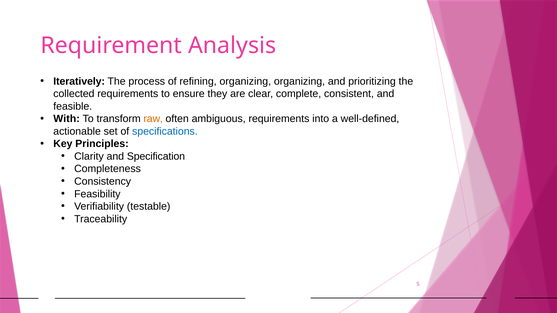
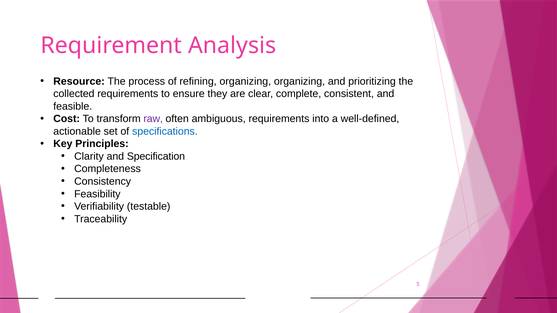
Iteratively: Iteratively -> Resource (79, 81)
With: With -> Cost (67, 119)
raw colour: orange -> purple (153, 119)
